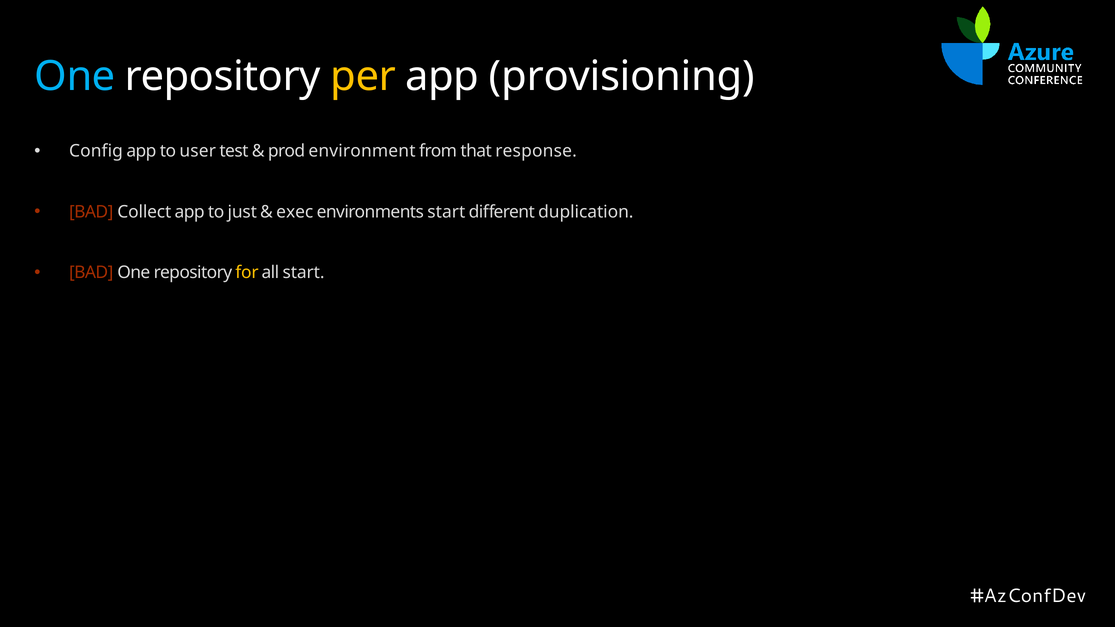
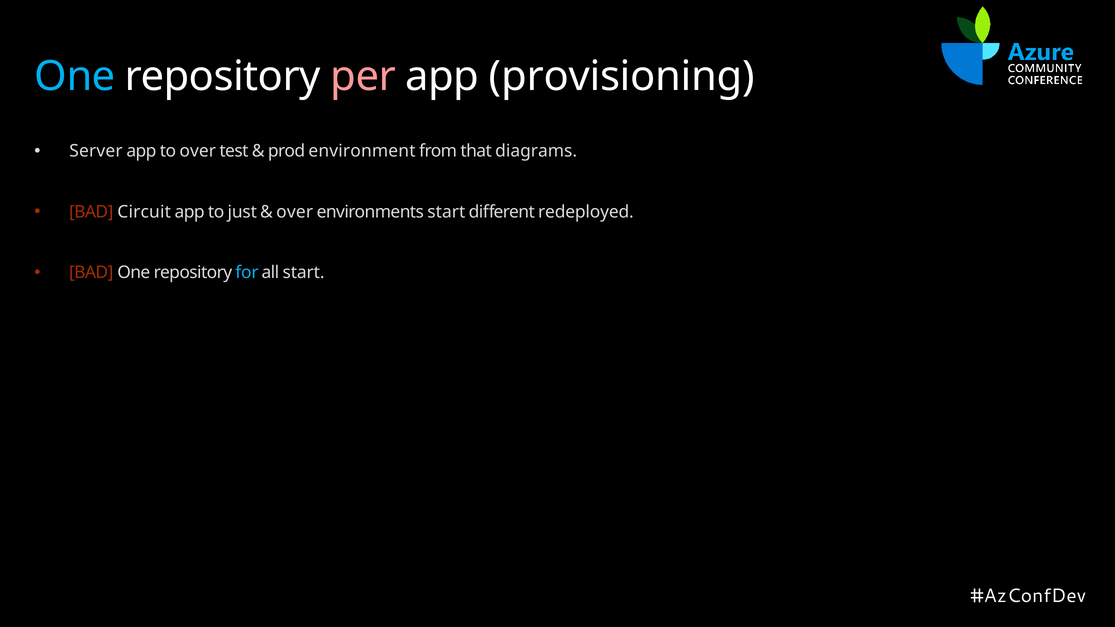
per colour: yellow -> pink (363, 77)
Config: Config -> Server (96, 151)
to user: user -> over (198, 151)
response: response -> diagrams (536, 151)
Collect: Collect -> Circuit (144, 212)
exec: exec -> over (295, 212)
duplication: duplication -> redeployed (586, 212)
for colour: yellow -> light blue (247, 273)
